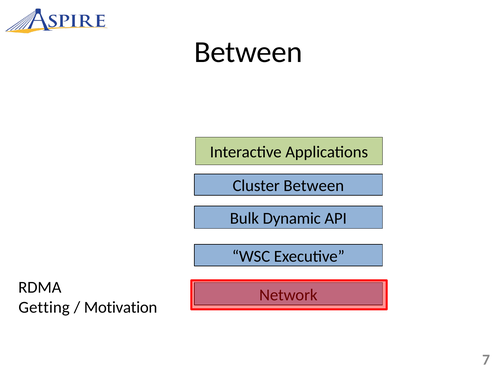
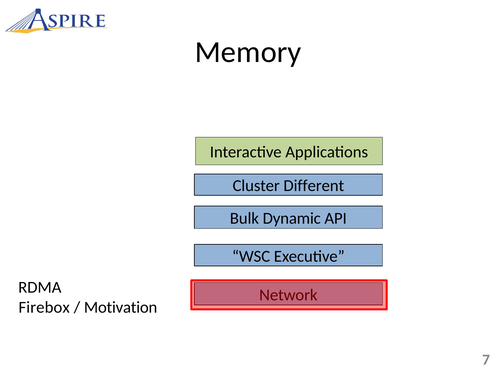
Between: Between -> Memory (248, 52)
Cluster Between: Between -> Different (314, 186)
Getting: Getting -> Firebox (44, 308)
